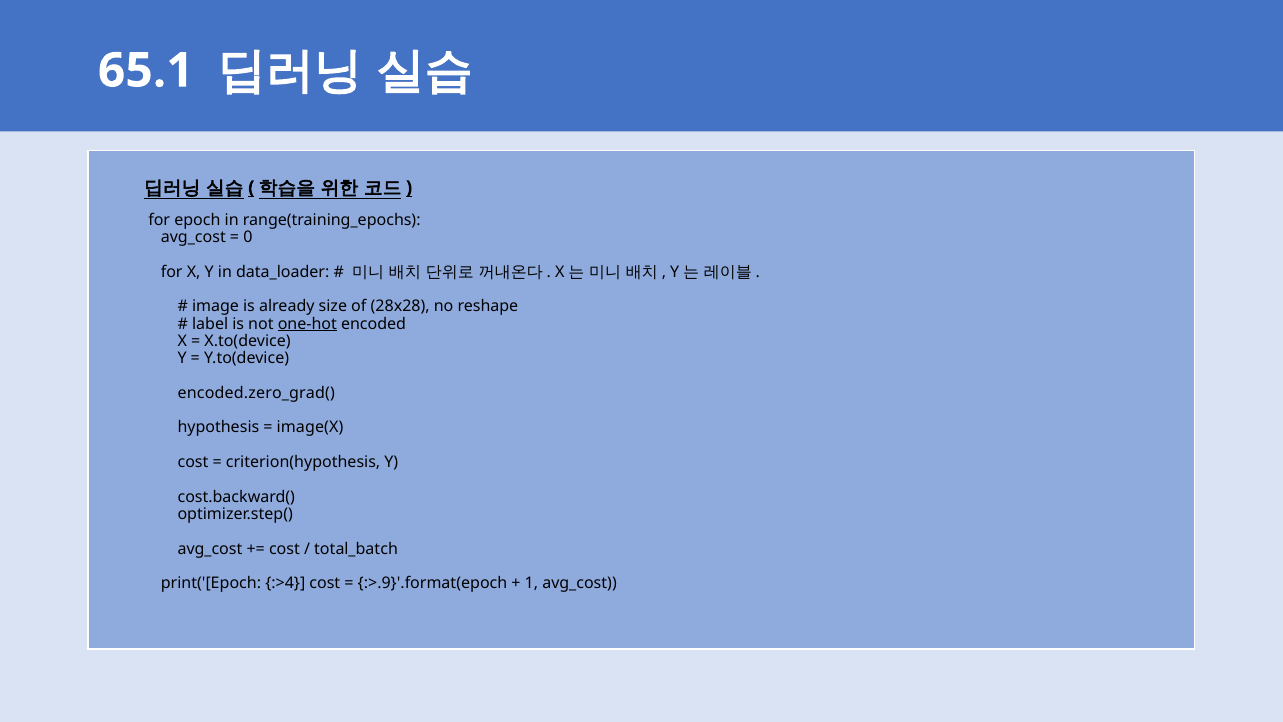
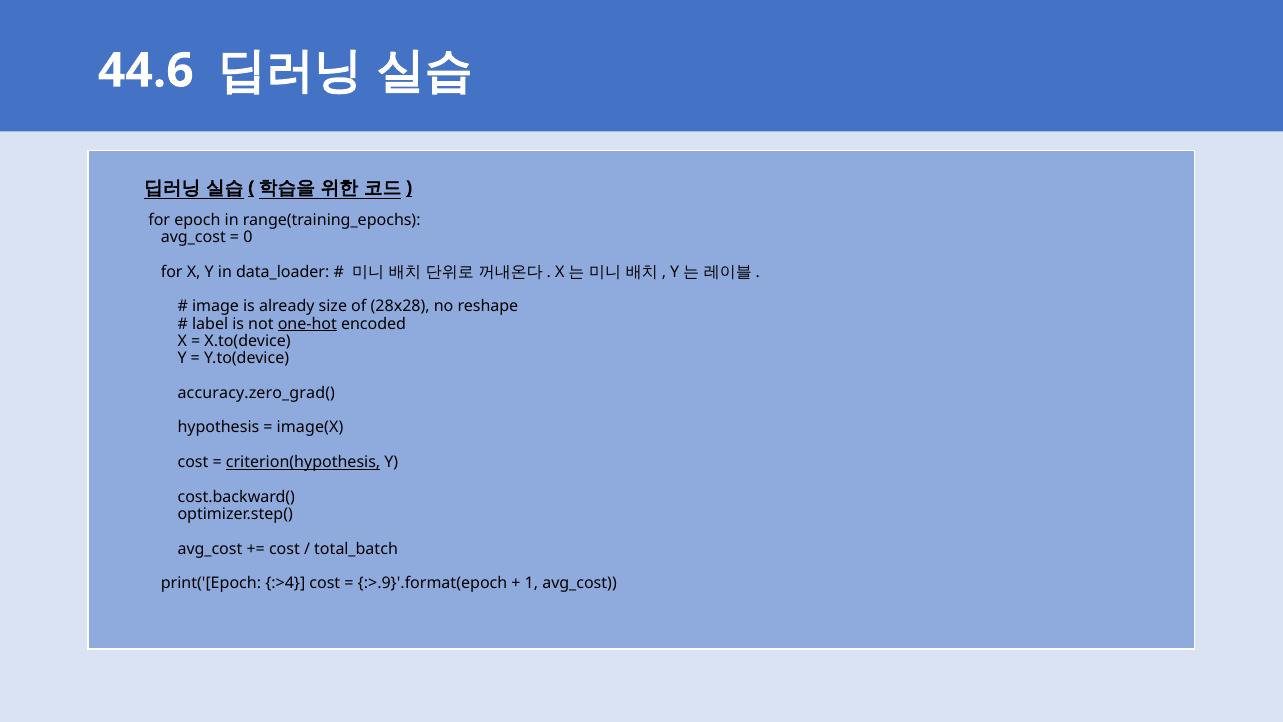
65.1: 65.1 -> 44.6 (146, 71)
encoded.zero_grad(: encoded.zero_grad( -> accuracy.zero_grad( (256, 393)
criterion(hypothesis underline: none -> present (303, 462)
